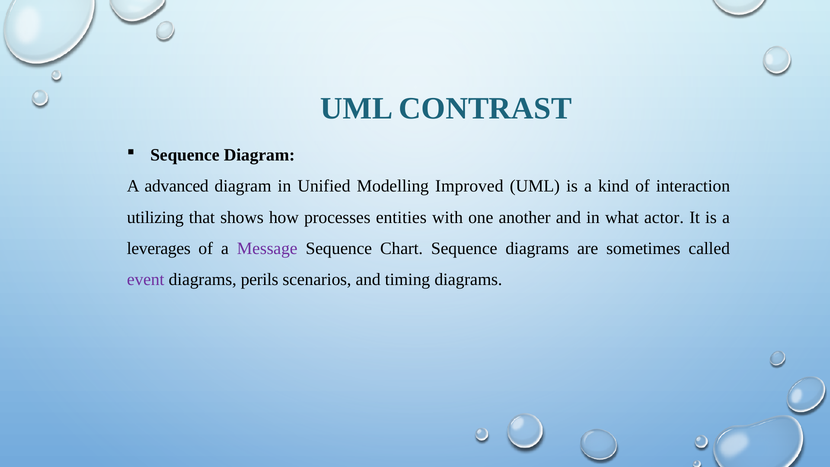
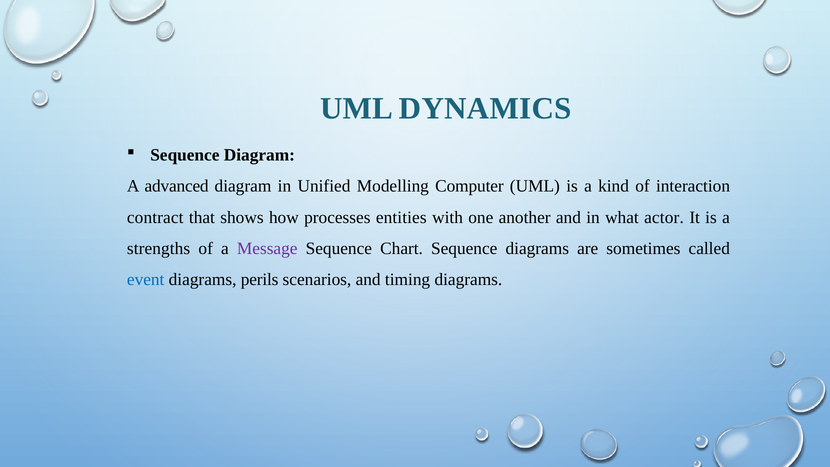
CONTRAST: CONTRAST -> DYNAMICS (485, 109)
Improved: Improved -> Computer (469, 186)
utilizing: utilizing -> contract (155, 217)
leverages: leverages -> strengths (159, 248)
event colour: purple -> blue (146, 280)
